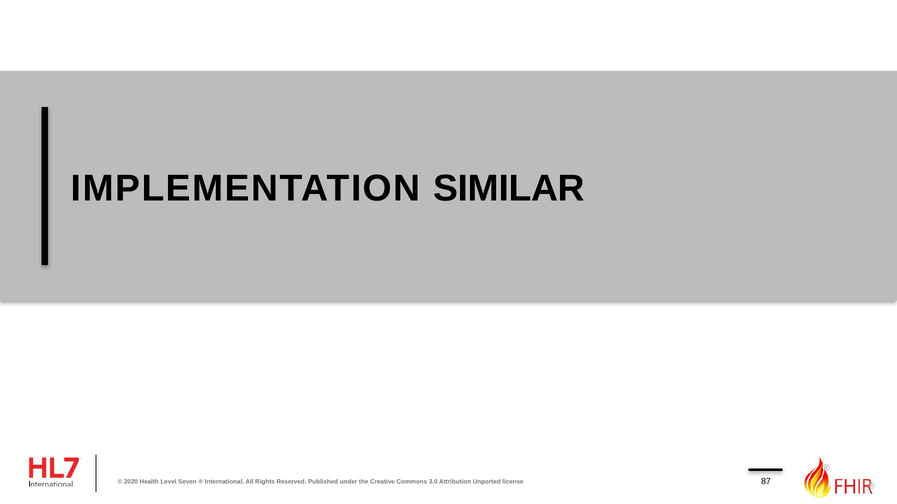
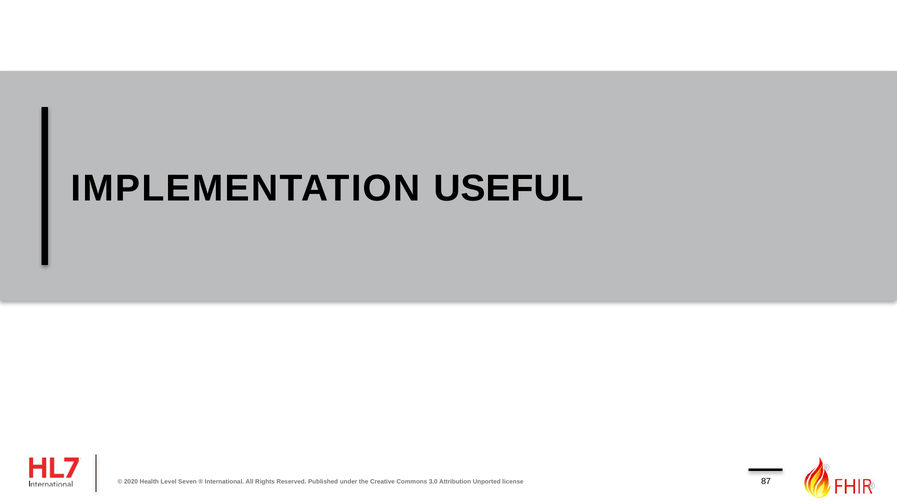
SIMILAR: SIMILAR -> USEFUL (509, 189)
